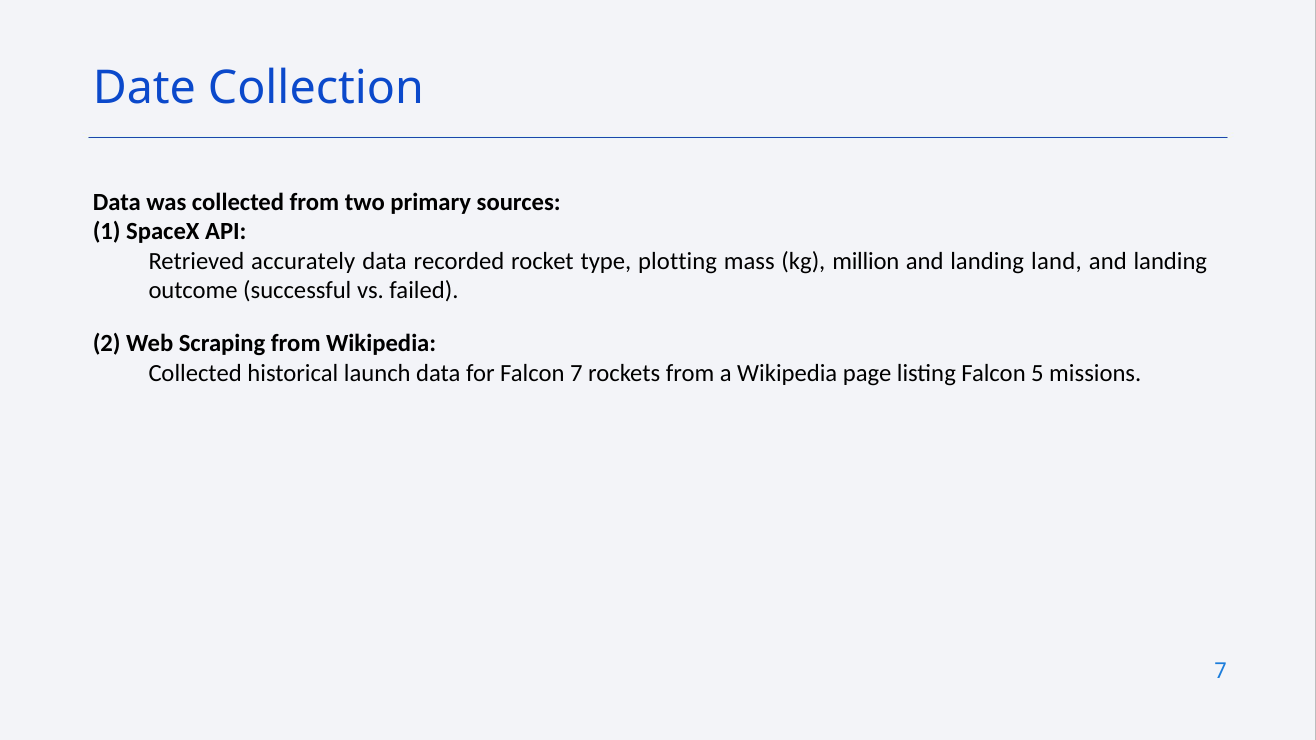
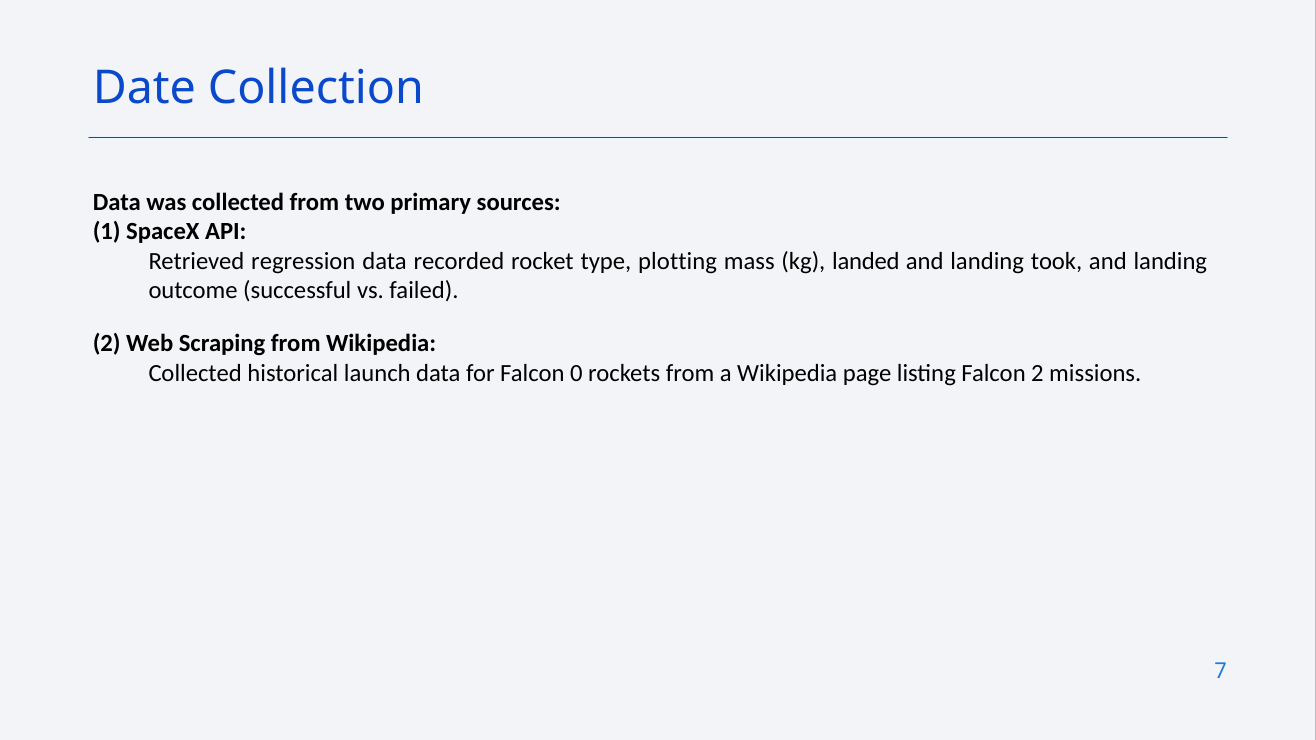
accurately: accurately -> regression (303, 261)
million: million -> landed (866, 261)
land: land -> took (1057, 261)
Falcon 7: 7 -> 0 (576, 373)
Falcon 5: 5 -> 2 (1037, 373)
